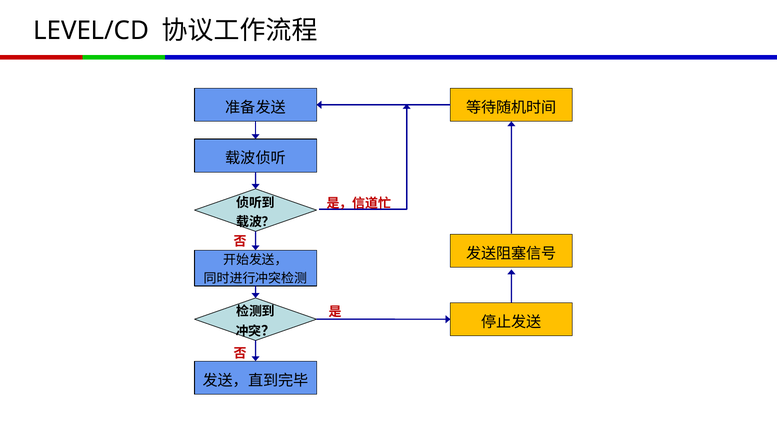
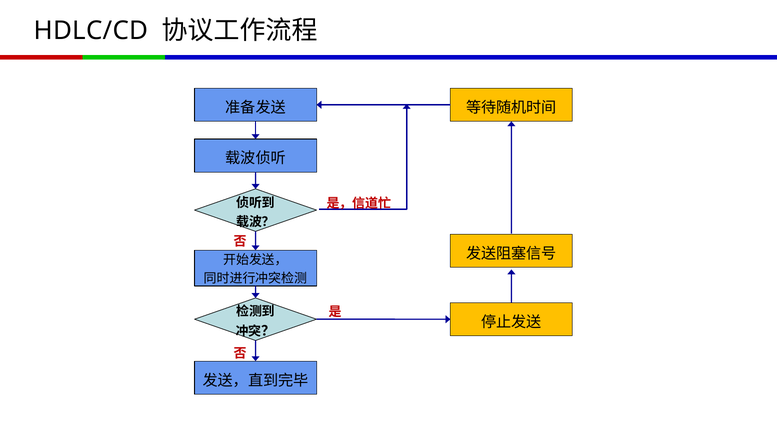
LEVEL/CD: LEVEL/CD -> HDLC/CD (91, 31)
